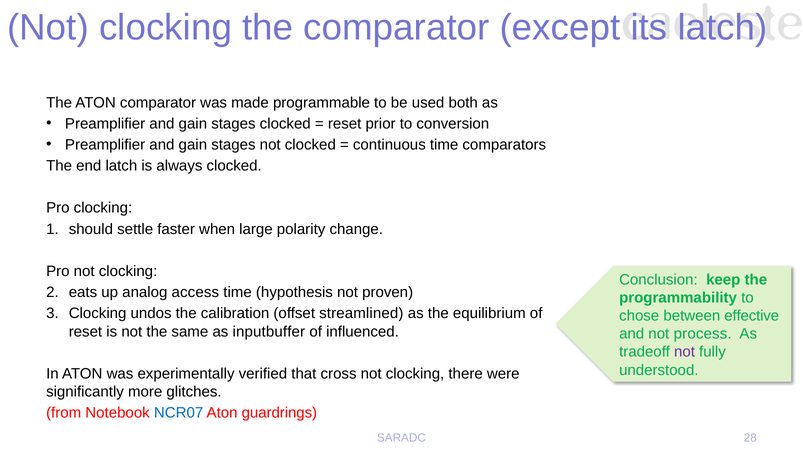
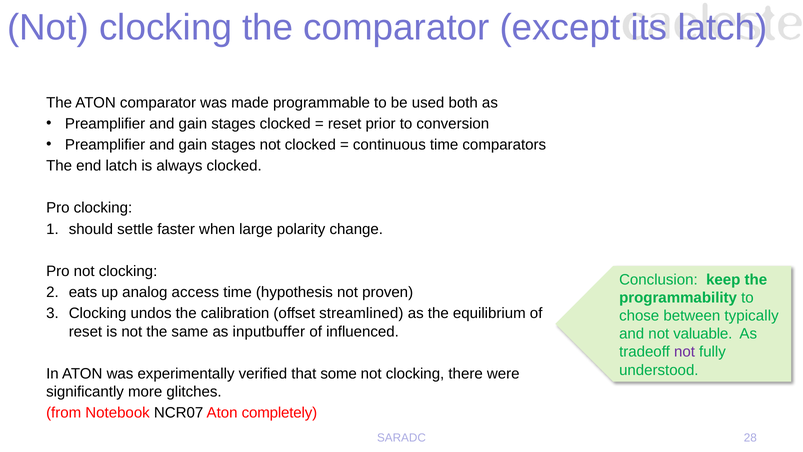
effective: effective -> typically (752, 316)
process: process -> valuable (703, 334)
cross: cross -> some (339, 373)
NCR07 colour: blue -> black (179, 413)
guardrings: guardrings -> completely (279, 413)
